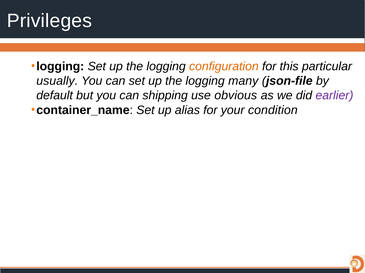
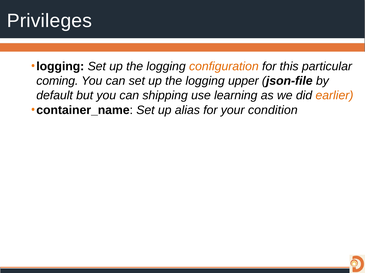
usually: usually -> coming (57, 81)
many: many -> upper (243, 81)
obvious: obvious -> learning (236, 96)
earlier colour: purple -> orange (334, 96)
